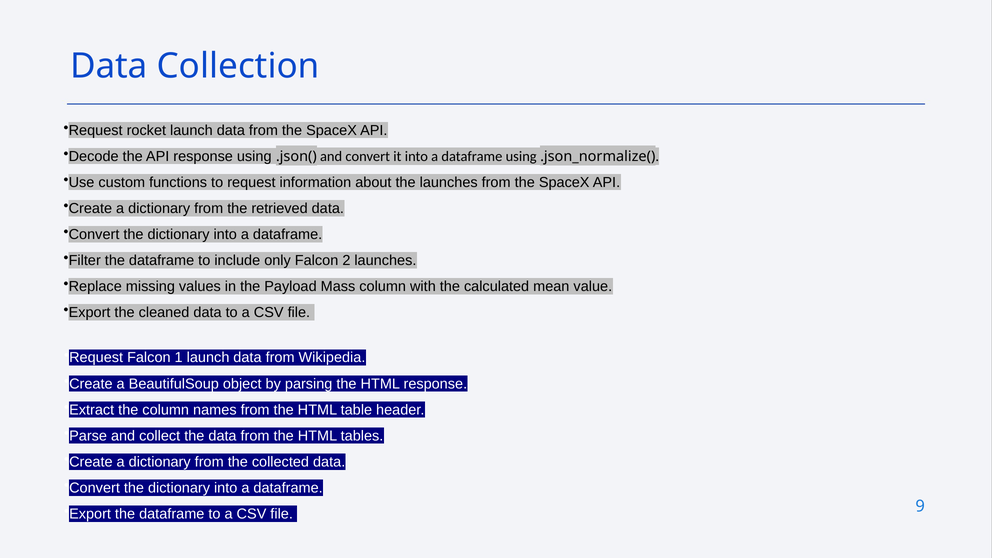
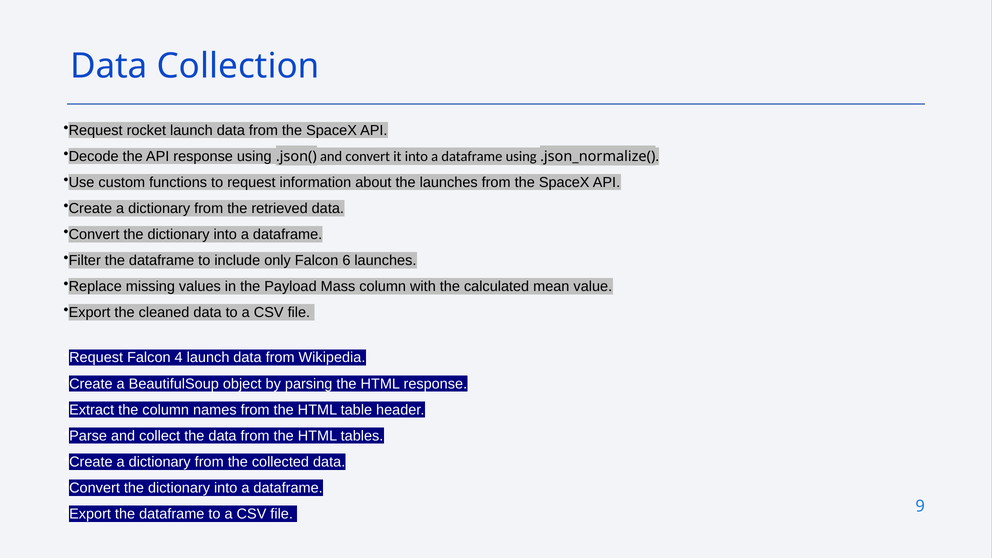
2: 2 -> 6 (346, 260)
1: 1 -> 4 (179, 358)
